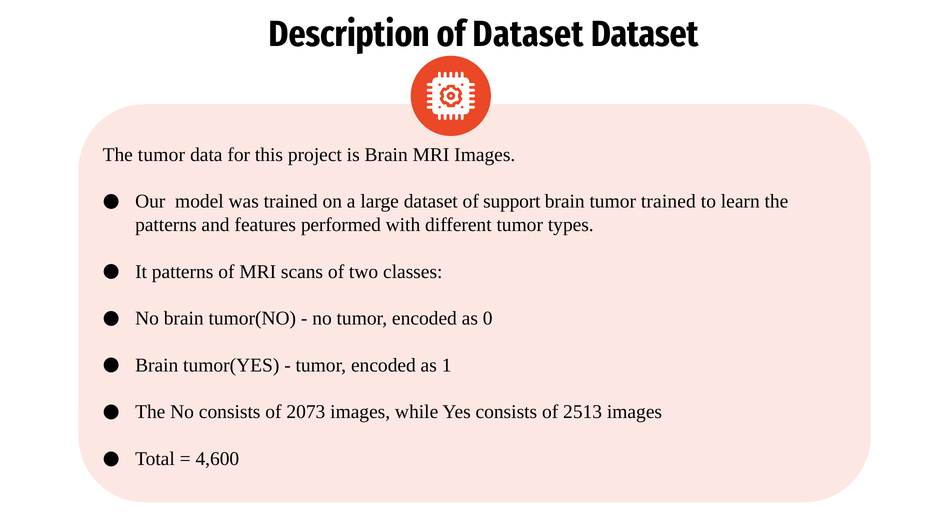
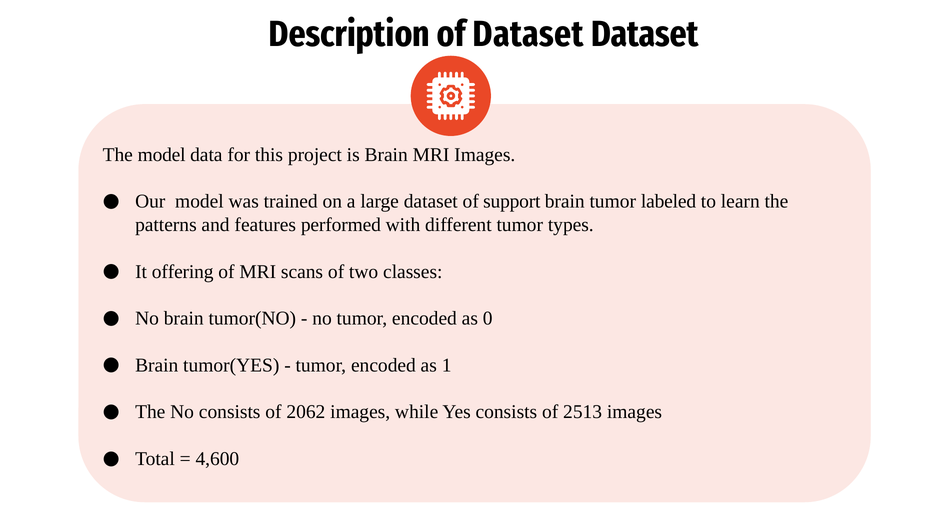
The tumor: tumor -> model (162, 155)
tumor trained: trained -> labeled (669, 202)
It patterns: patterns -> offering (183, 272)
2073: 2073 -> 2062 (306, 412)
